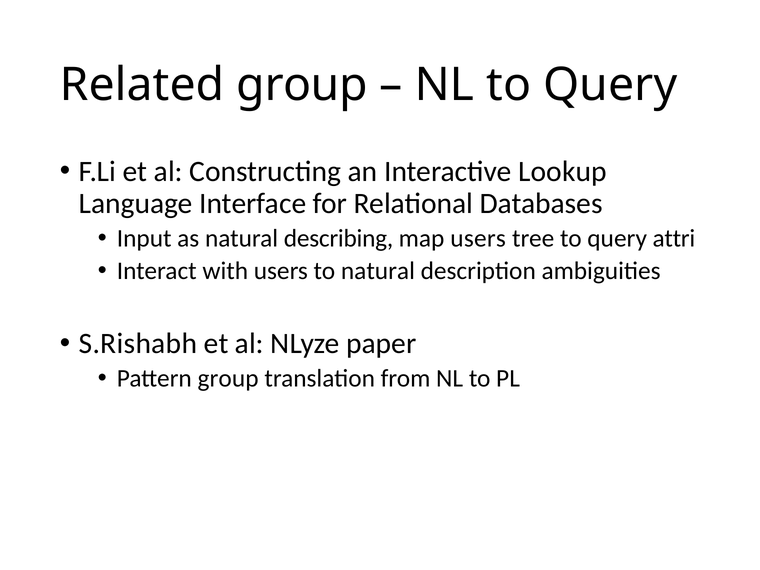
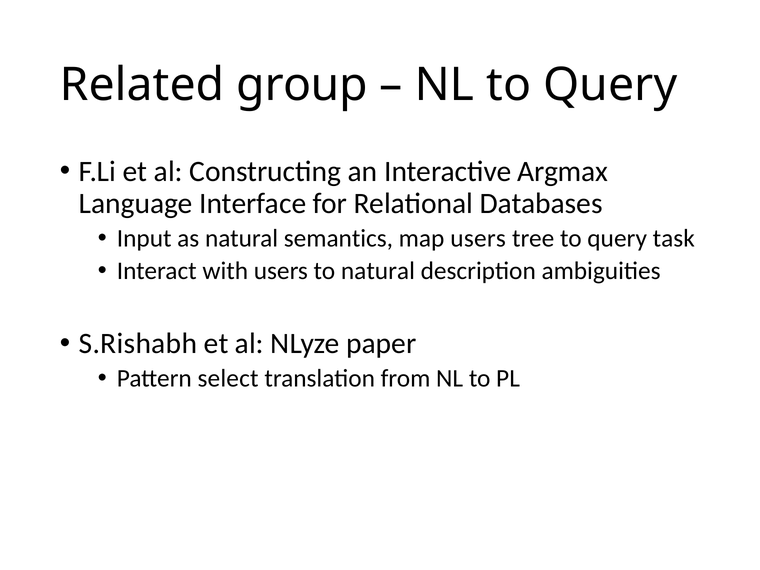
Lookup: Lookup -> Argmax (563, 171)
describing: describing -> semantics (338, 238)
attri: attri -> task (674, 238)
Pattern group: group -> select (228, 379)
